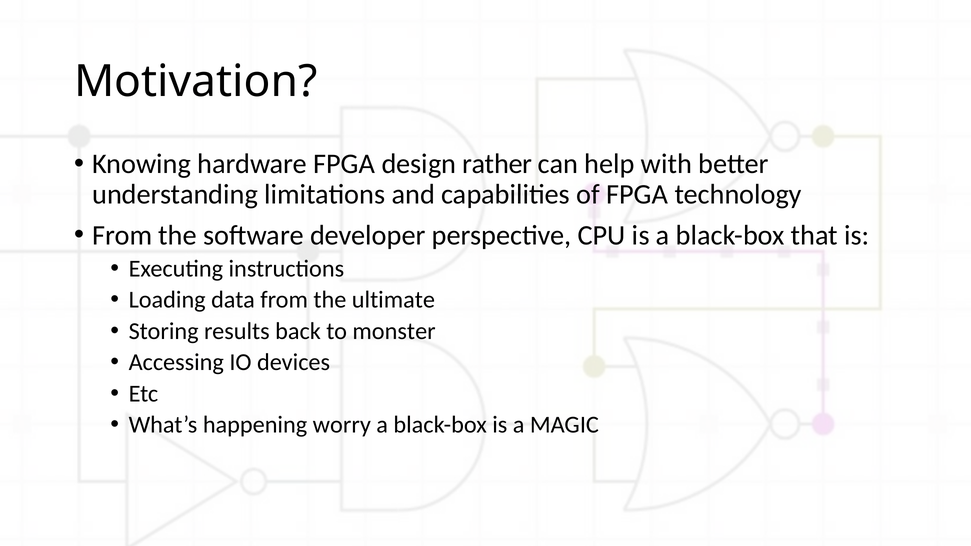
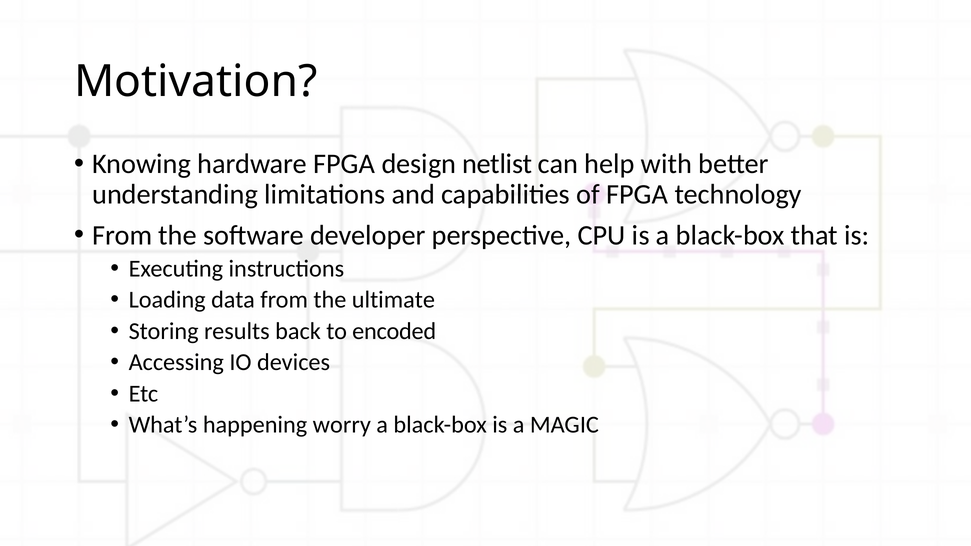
rather: rather -> netlist (497, 164)
monster: monster -> encoded (394, 331)
